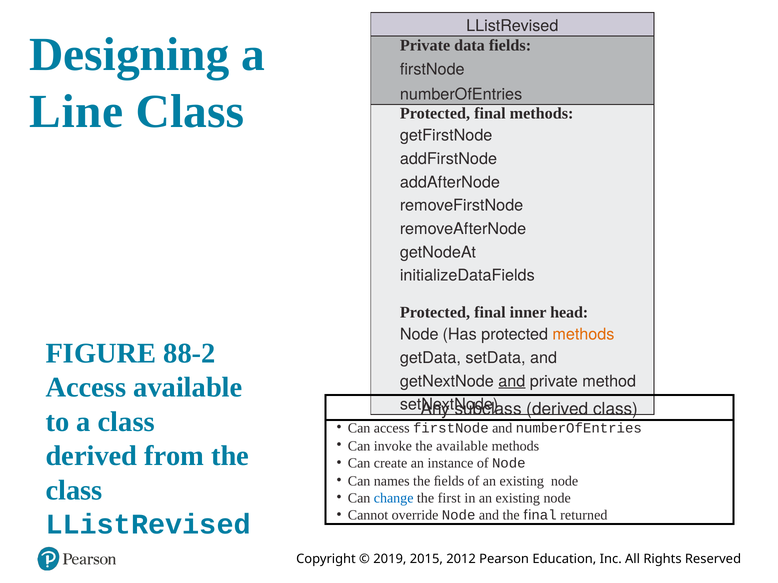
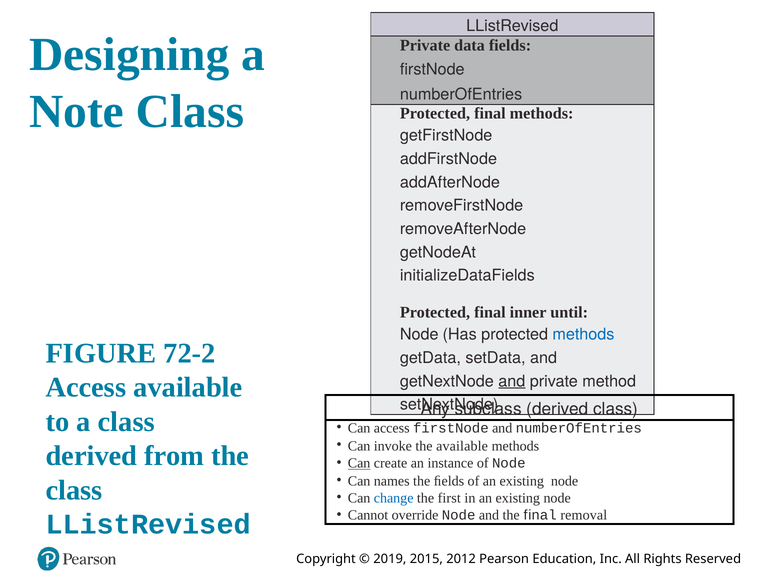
Line: Line -> Note (76, 111)
head: head -> until (569, 313)
methods colour: orange -> blue (583, 335)
88-2: 88-2 -> 72-2 (190, 354)
Can underline: none -> present (359, 464)
returned: returned -> removal (584, 516)
